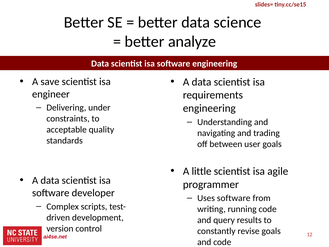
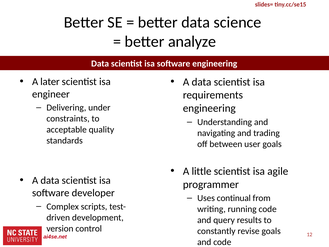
save: save -> later (50, 81)
Uses software: software -> continual (234, 198)
